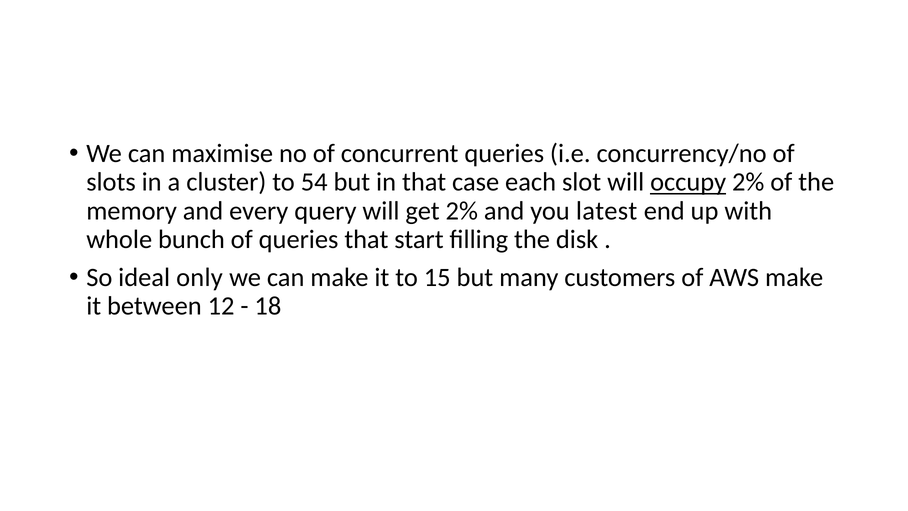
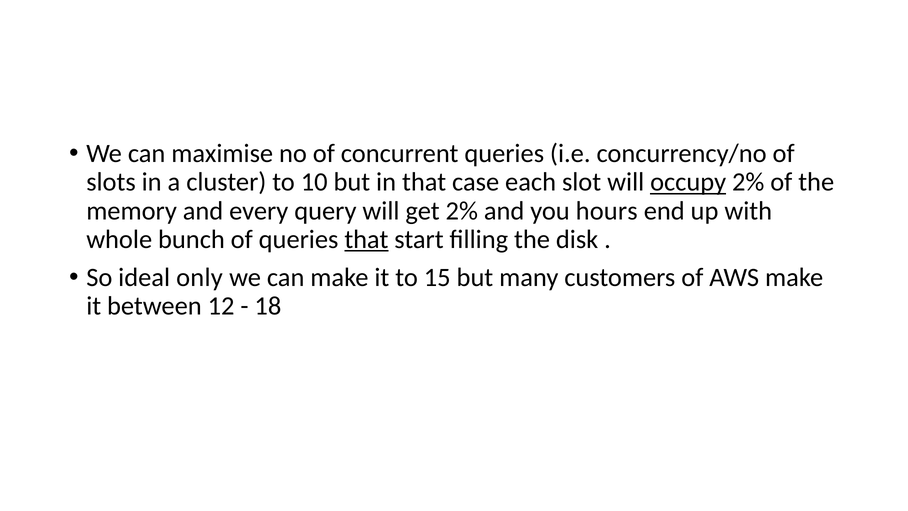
54: 54 -> 10 (314, 182)
latest: latest -> hours (607, 211)
that underline: none -> present (366, 239)
